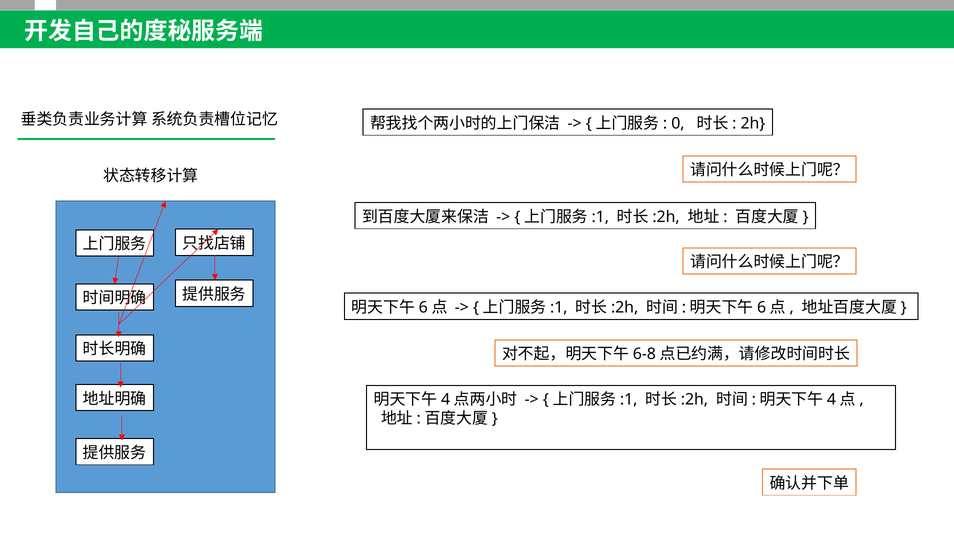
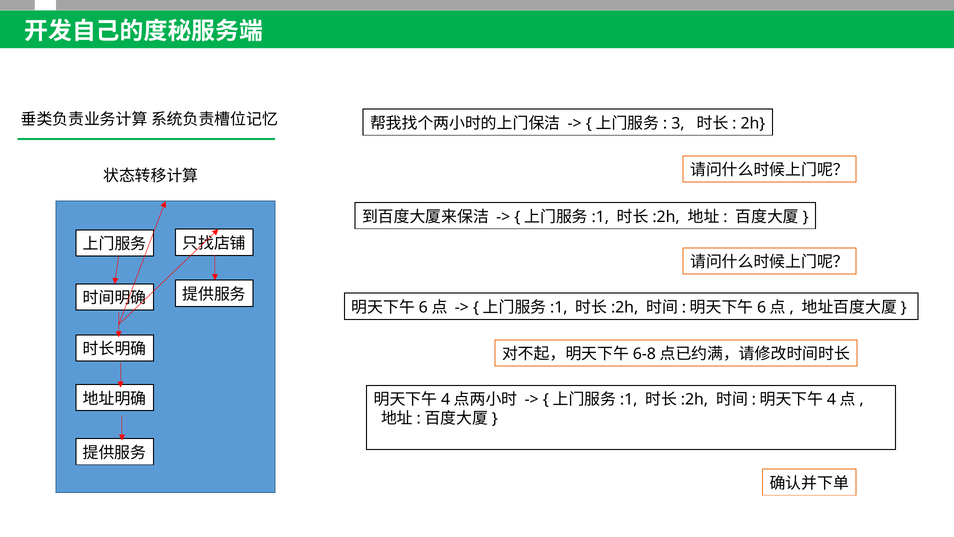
0: 0 -> 3 (678, 123)
